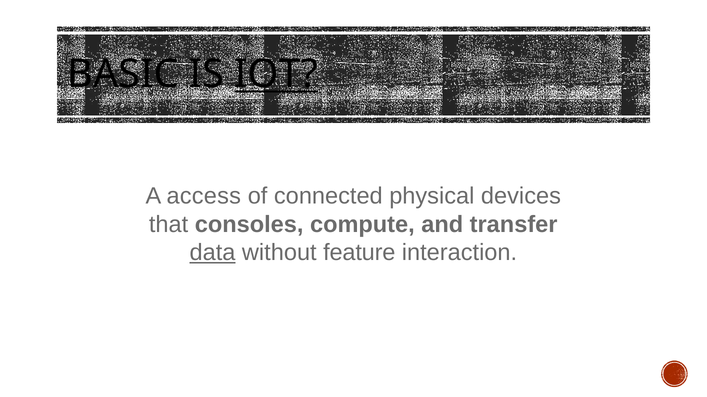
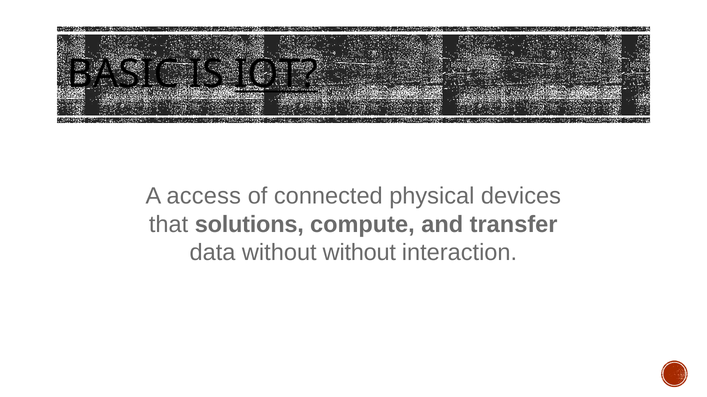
consoles: consoles -> solutions (249, 225)
data underline: present -> none (212, 253)
without feature: feature -> without (359, 253)
